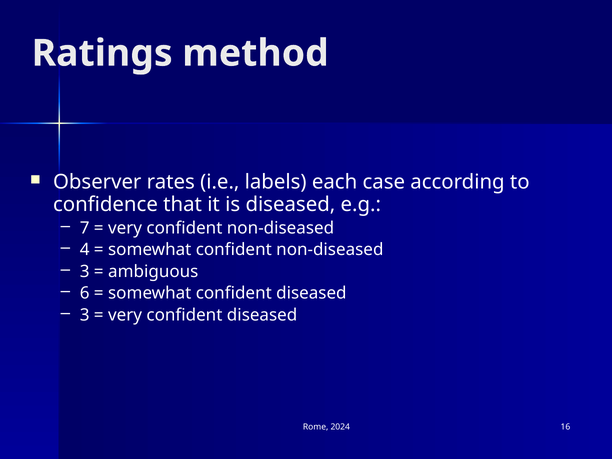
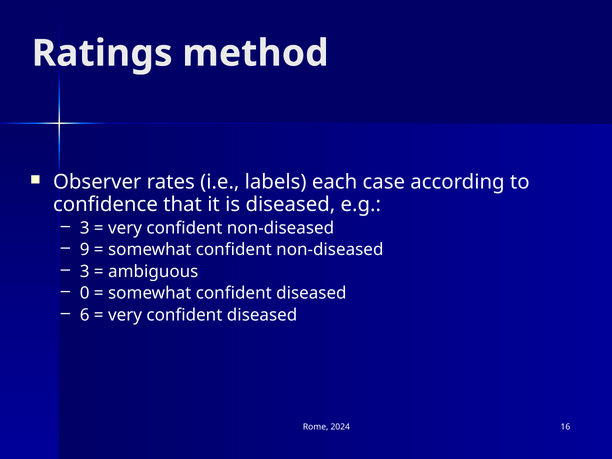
7: 7 -> 3 (85, 228)
4: 4 -> 9 (85, 250)
6: 6 -> 0 (85, 293)
3: 3 -> 6 (85, 315)
